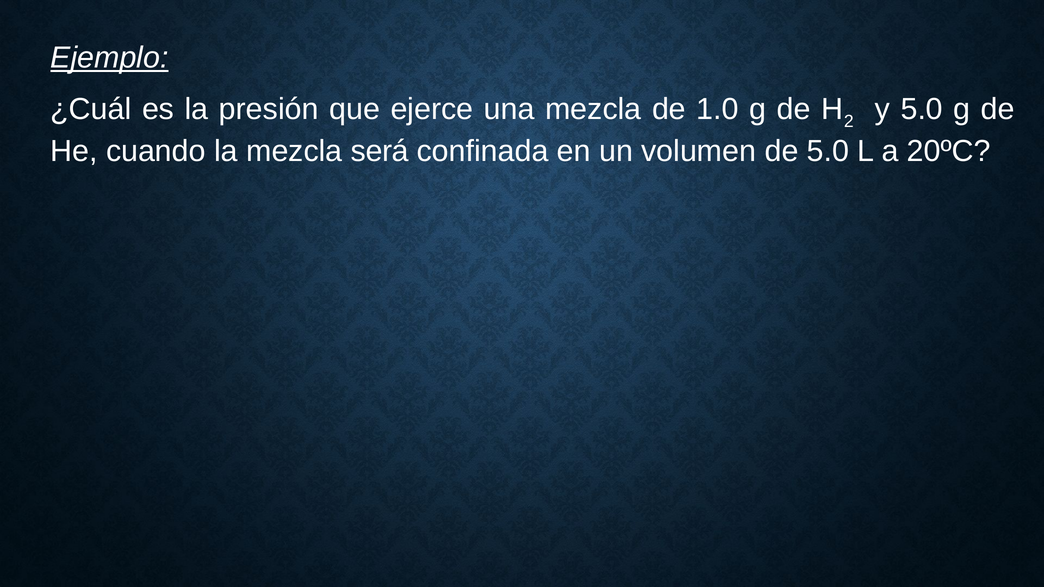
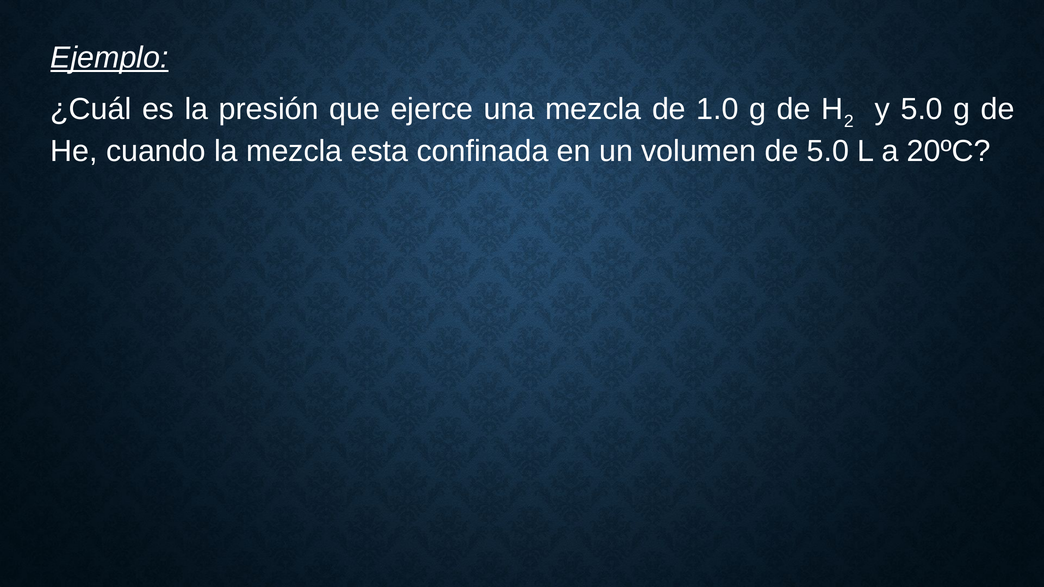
será: será -> esta (380, 151)
